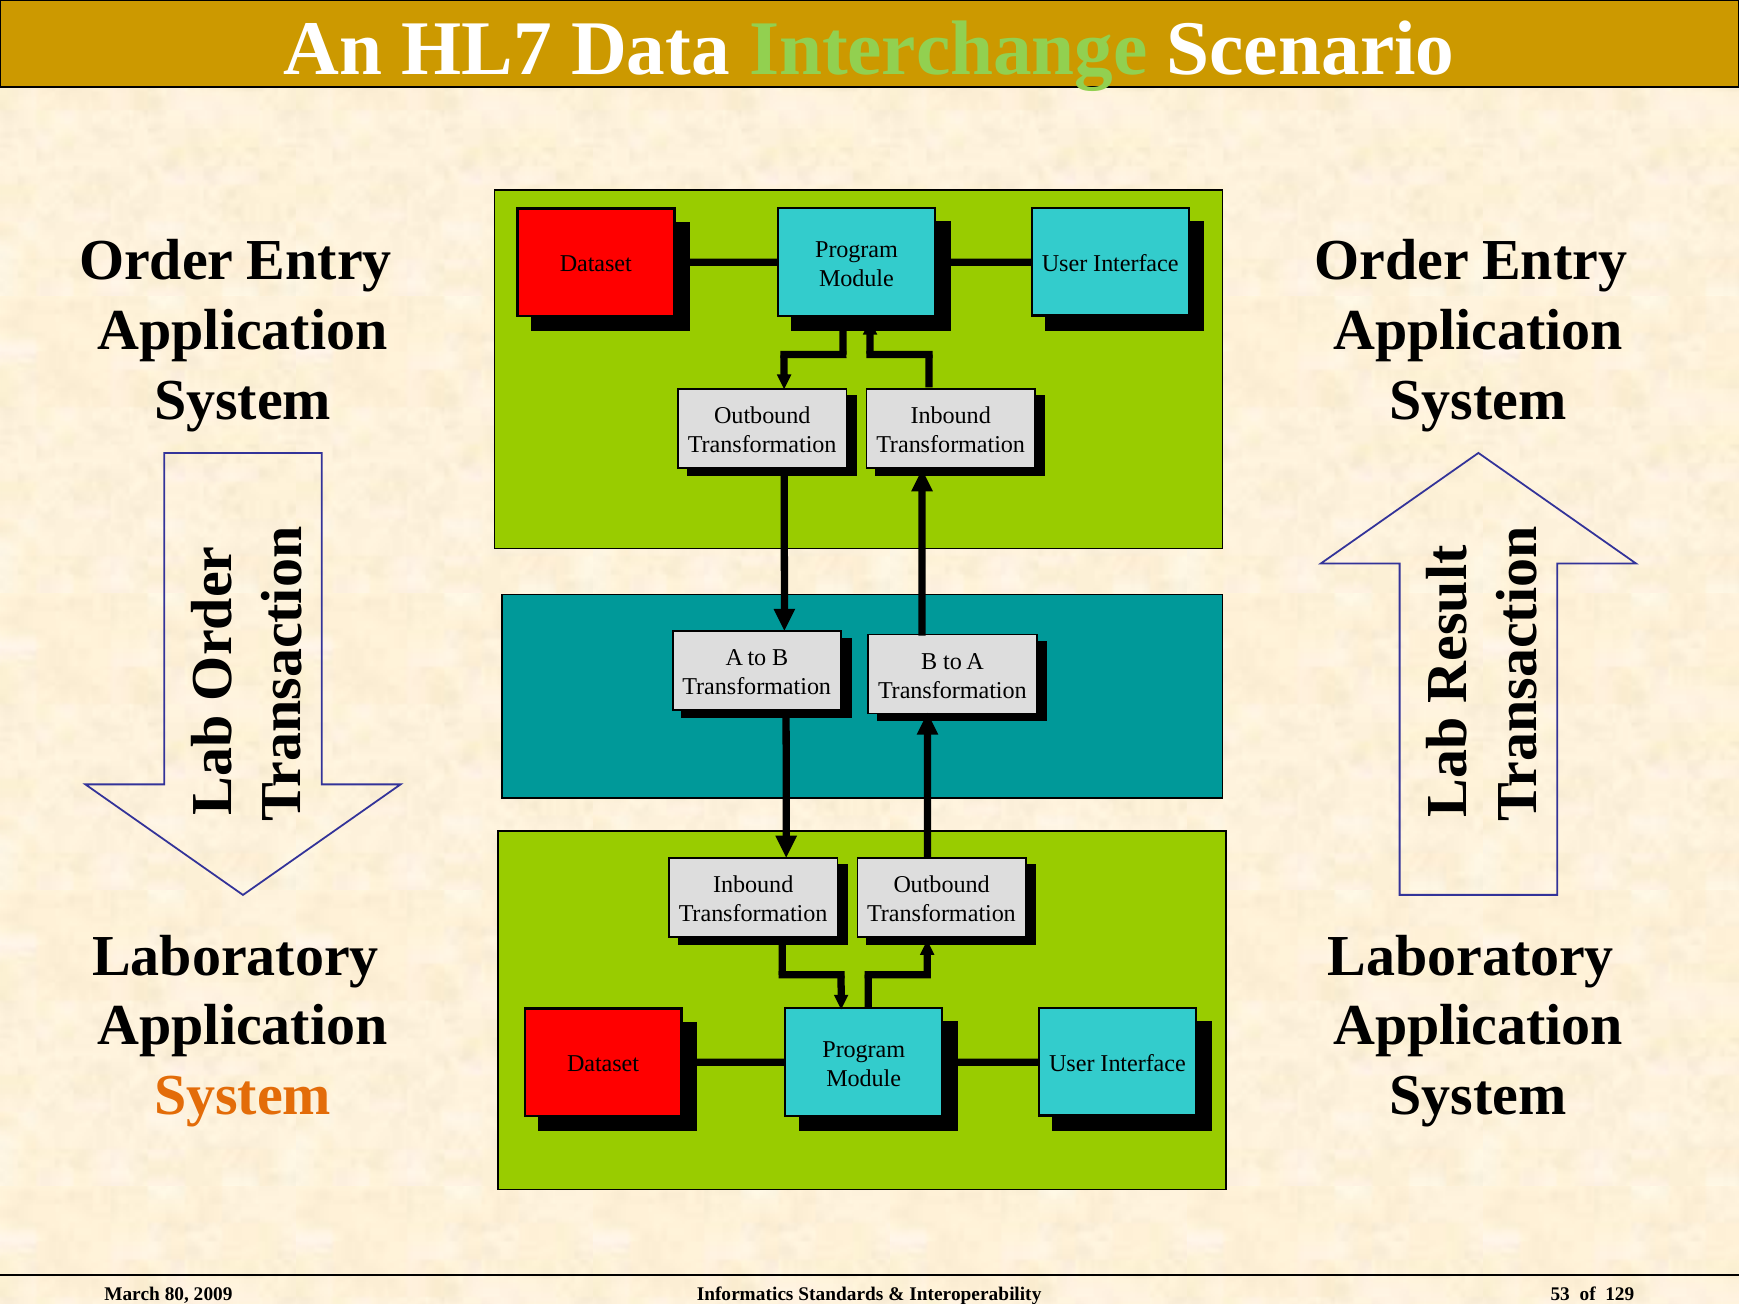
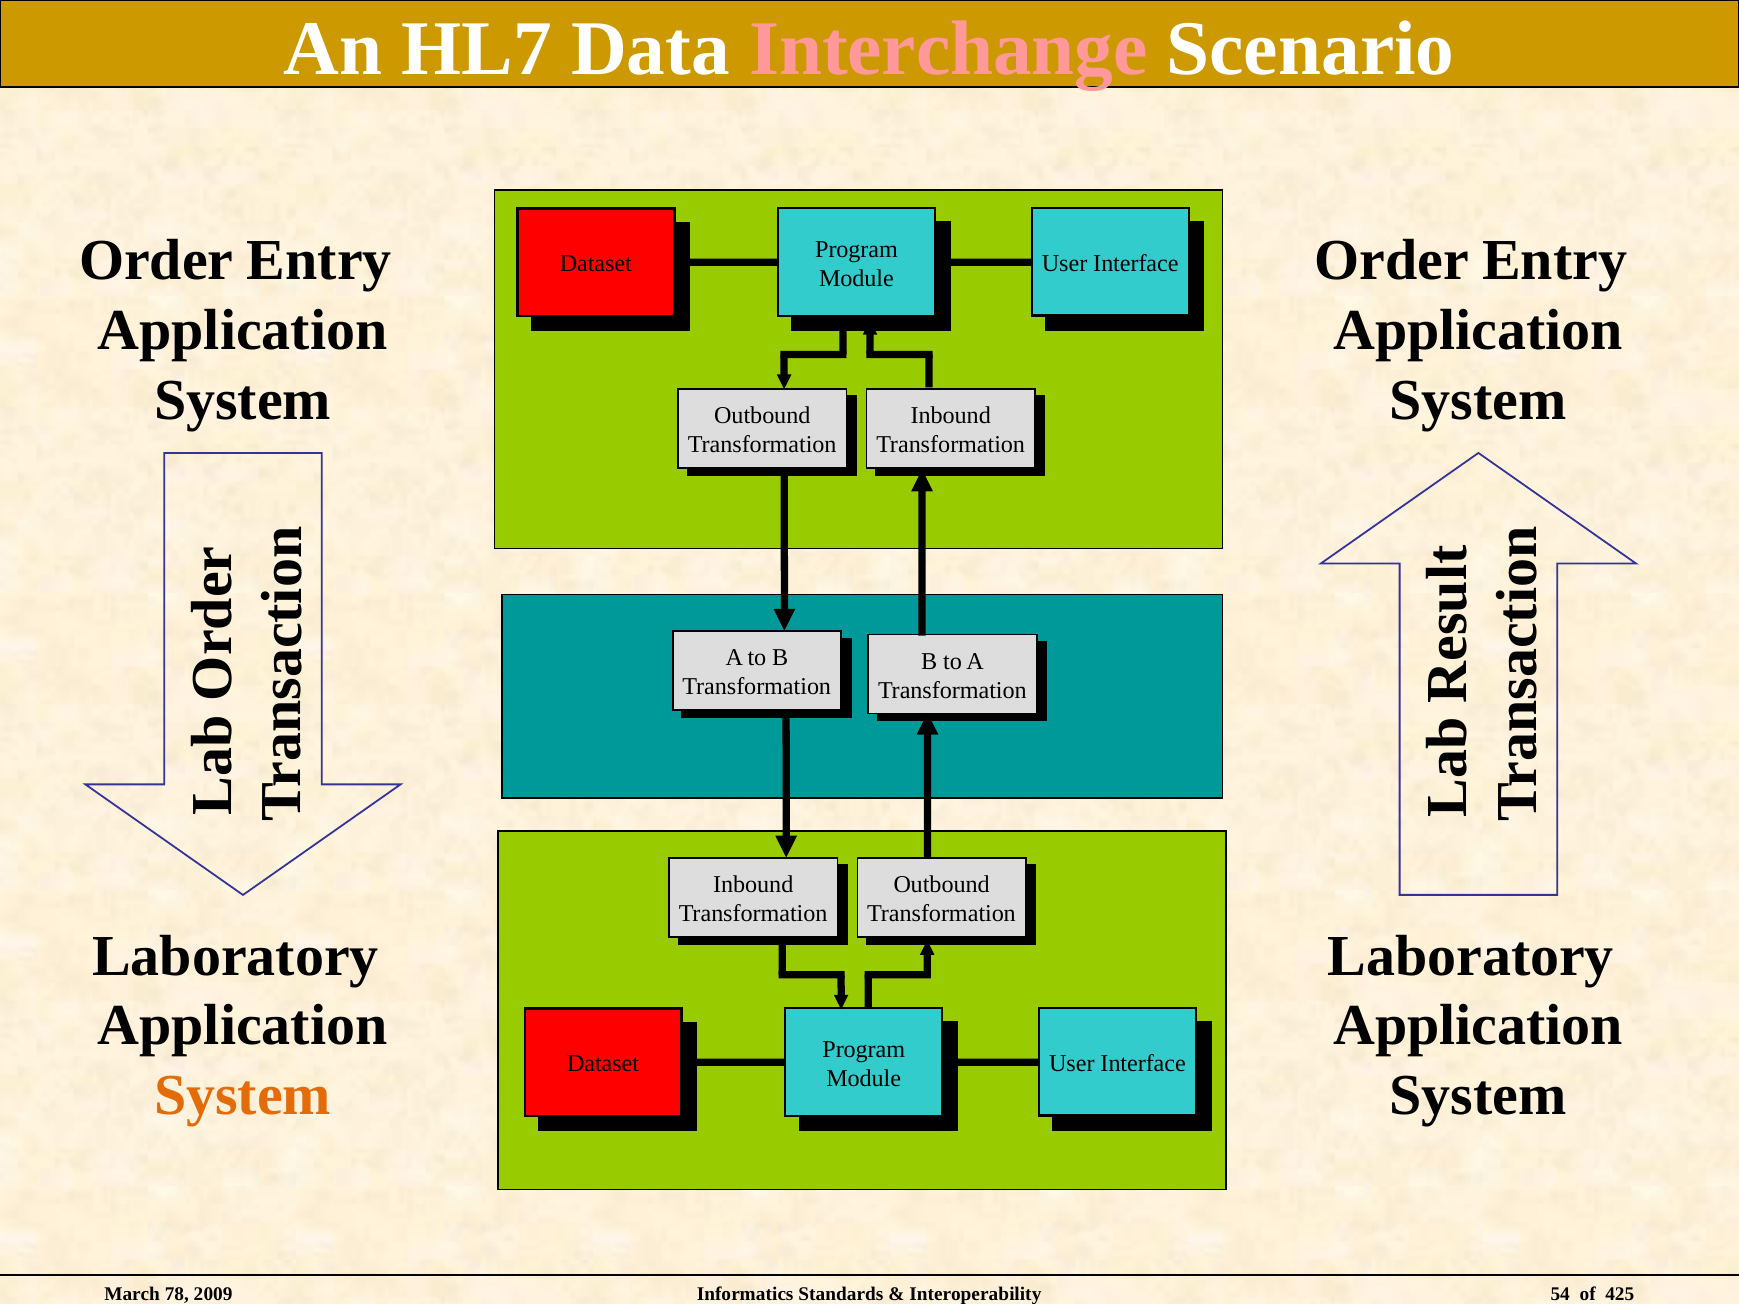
Interchange colour: light green -> pink (948, 49)
80: 80 -> 78 (177, 1294)
53: 53 -> 54 (1560, 1294)
129: 129 -> 425 (1620, 1294)
